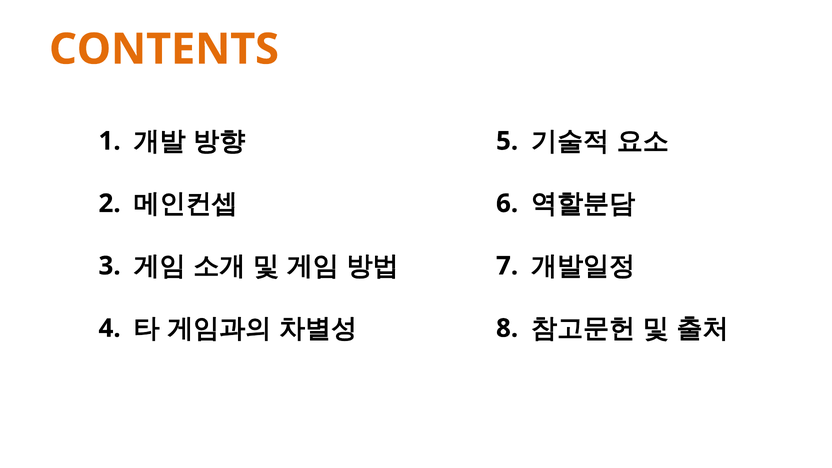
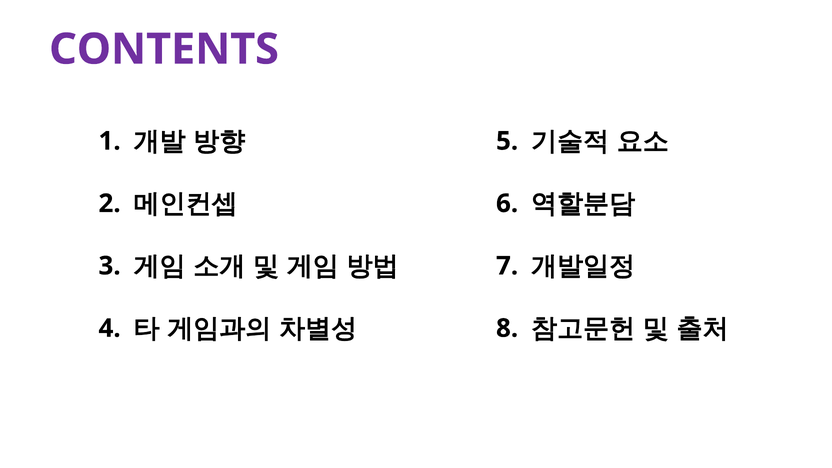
CONTENTS colour: orange -> purple (164, 49)
